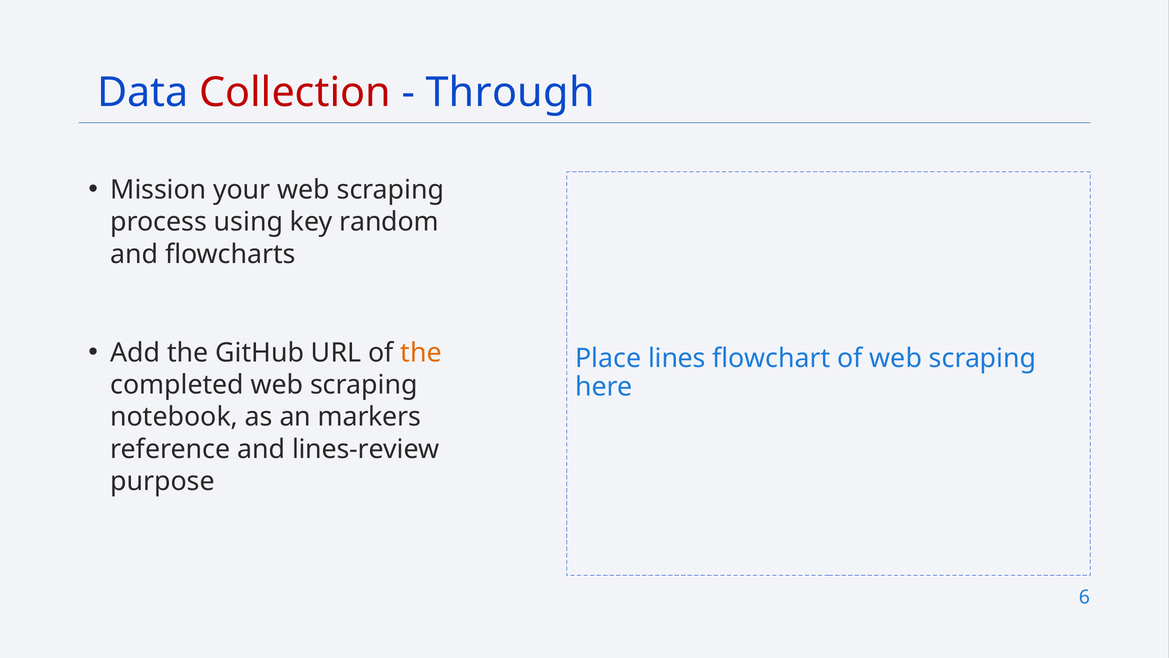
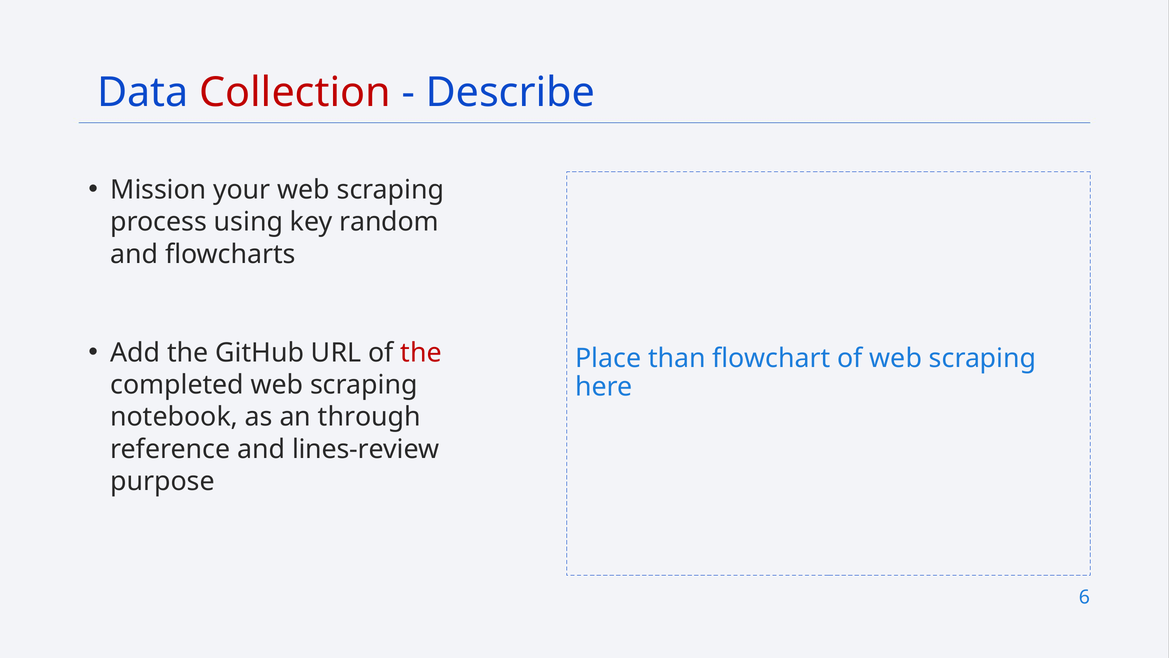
Through: Through -> Describe (510, 93)
the colour: orange -> red (421, 352)
lines: lines -> than (677, 358)
markers: markers -> through (369, 417)
